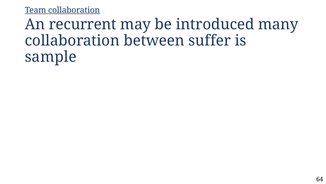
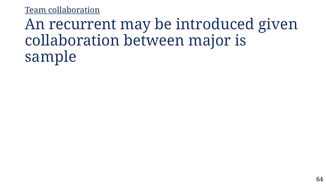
many: many -> given (278, 24)
suffer: suffer -> major (210, 41)
